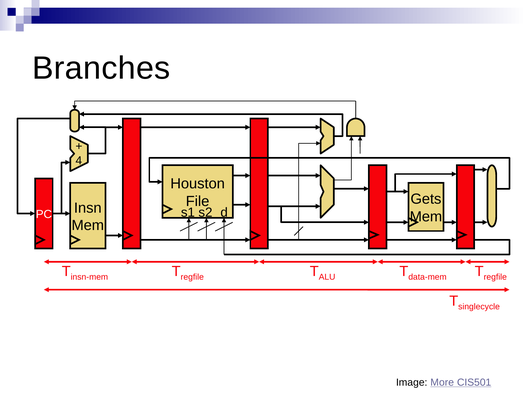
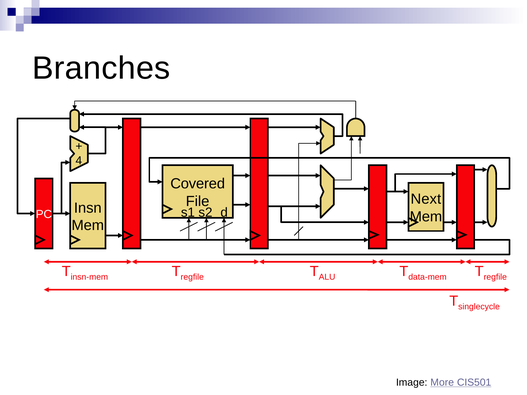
Houston: Houston -> Covered (198, 184)
Gets: Gets -> Next (426, 199)
